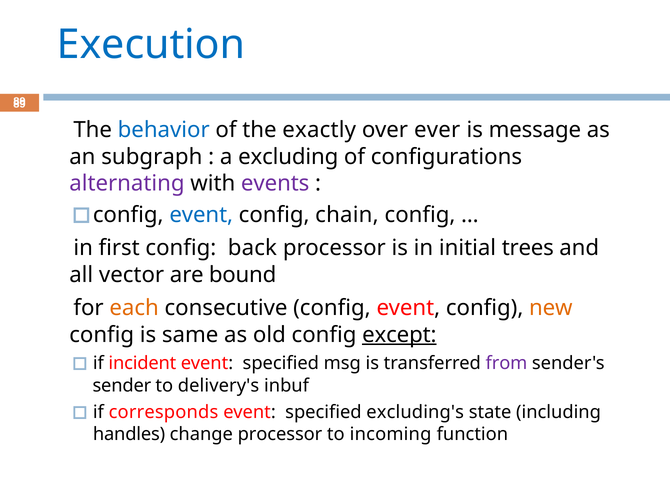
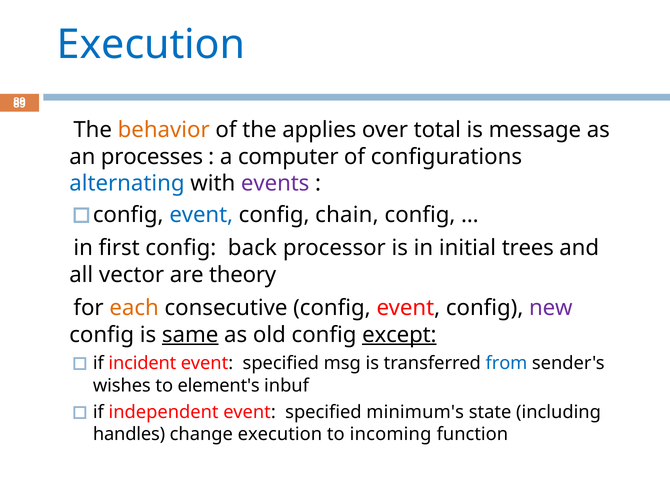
behavior colour: blue -> orange (164, 130)
exactly: exactly -> applies (319, 130)
ever: ever -> total (437, 130)
subgraph: subgraph -> processes (152, 157)
excluding: excluding -> computer (288, 157)
alternating colour: purple -> blue (127, 183)
bound: bound -> theory (243, 275)
new colour: orange -> purple (551, 308)
same underline: none -> present (190, 334)
from colour: purple -> blue (506, 363)
sender: sender -> wishes (122, 385)
delivery's: delivery's -> element's (219, 385)
corresponds: corresponds -> independent (164, 412)
excluding's: excluding's -> minimum's (415, 412)
change processor: processor -> execution (280, 434)
